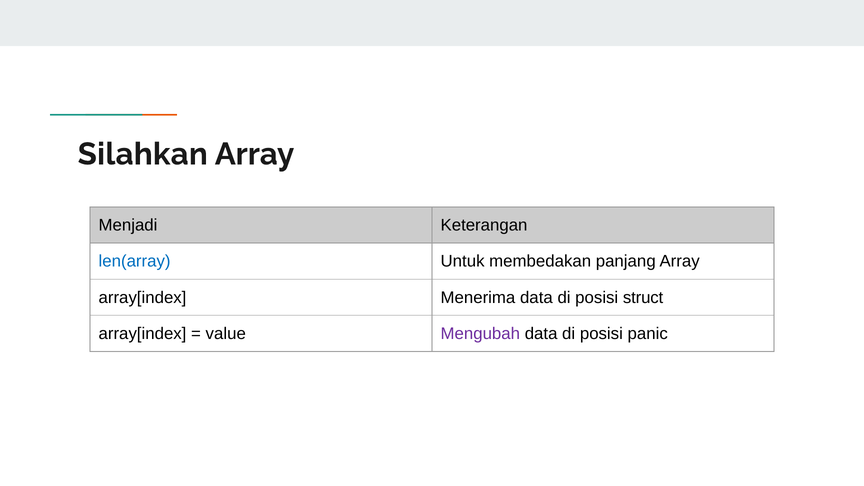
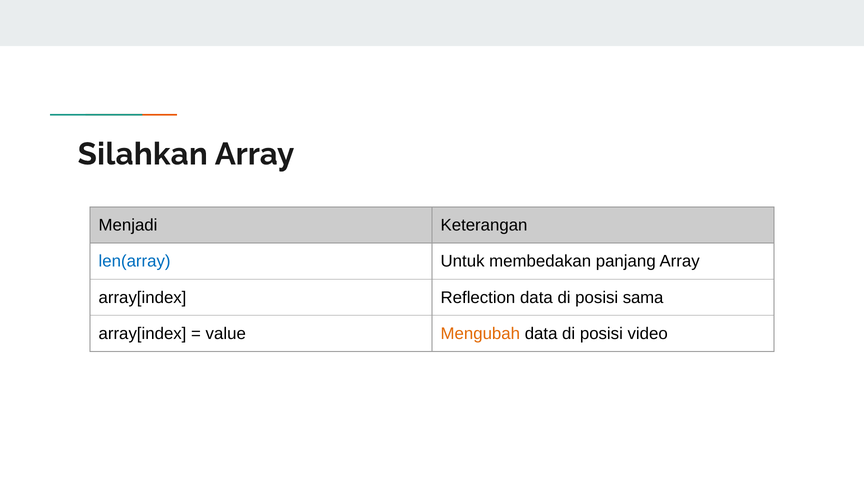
Menerima: Menerima -> Reflection (478, 298)
struct: struct -> sama (643, 298)
Mengubah colour: purple -> orange (480, 334)
panic: panic -> video (648, 334)
